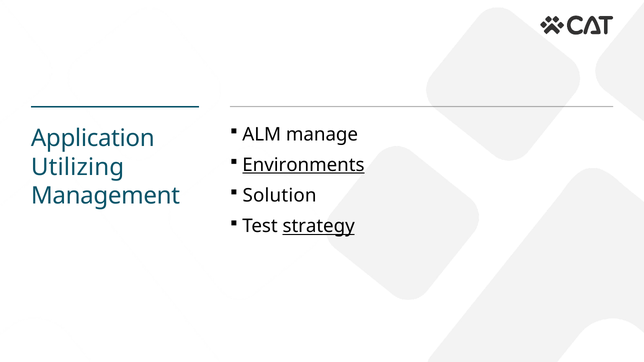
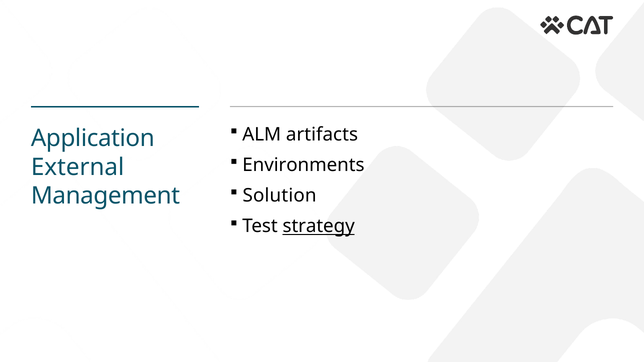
manage: manage -> artifacts (322, 135)
Environments underline: present -> none (303, 165)
Utilizing: Utilizing -> External (78, 167)
